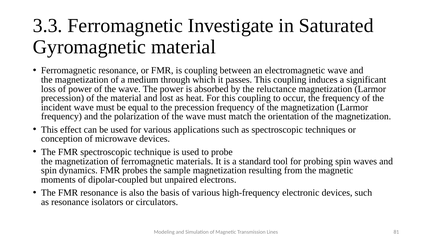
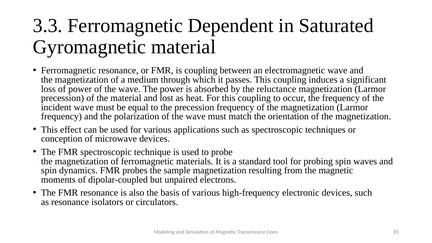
Investigate: Investigate -> Dependent (231, 26)
